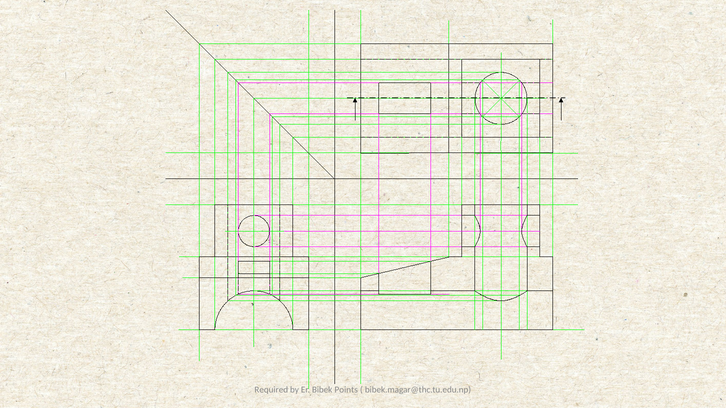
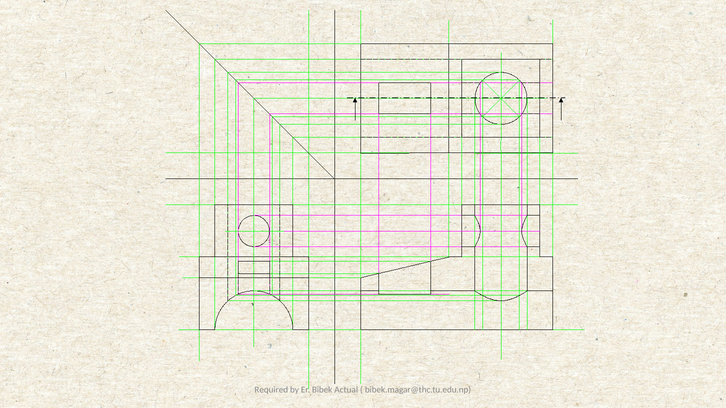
Points: Points -> Actual (346, 390)
